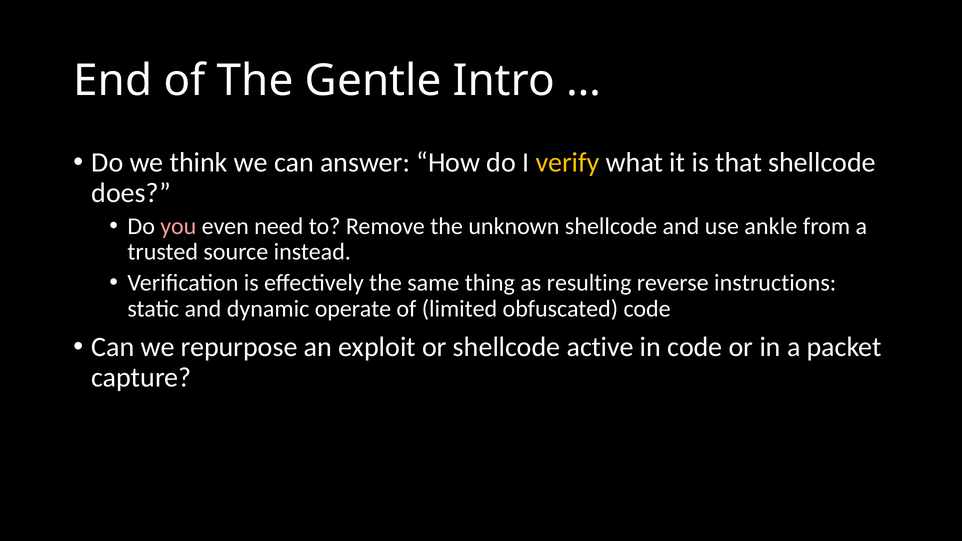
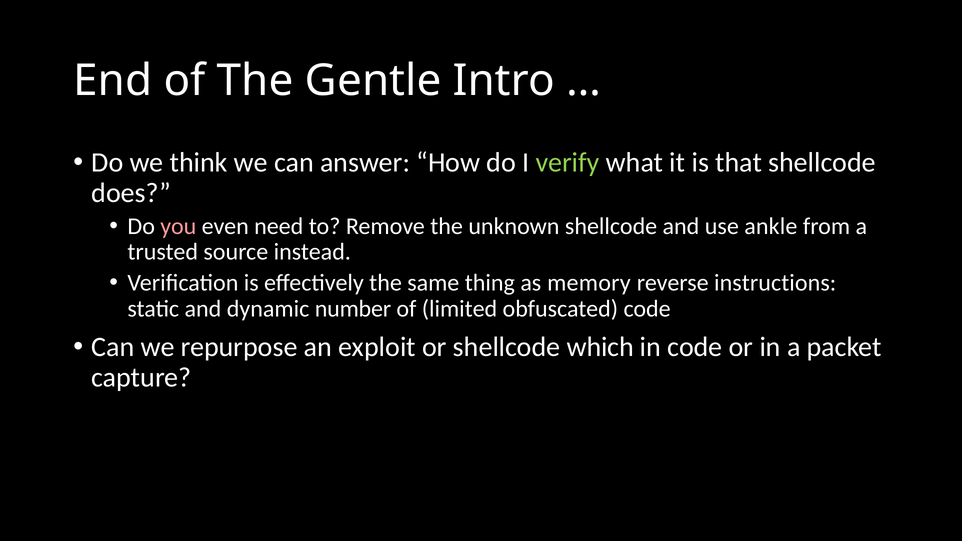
verify colour: yellow -> light green (568, 163)
resulting: resulting -> memory (589, 283)
operate: operate -> number (353, 309)
active: active -> which (600, 347)
